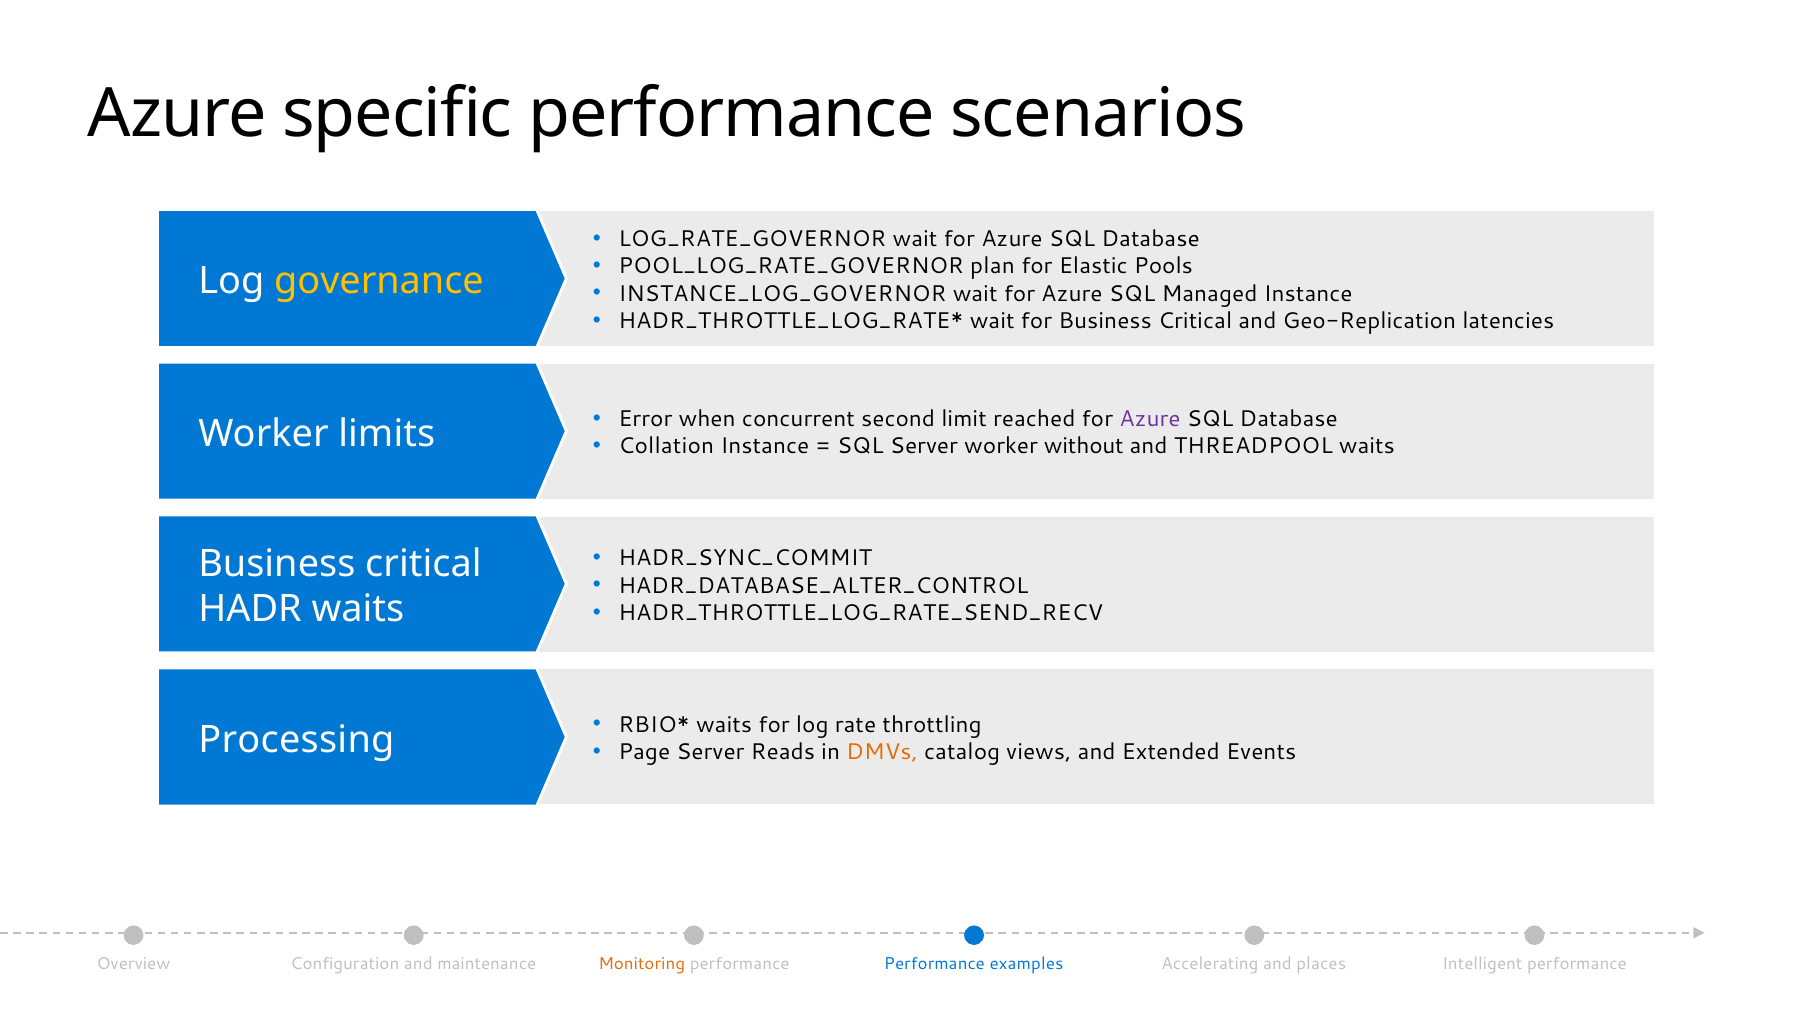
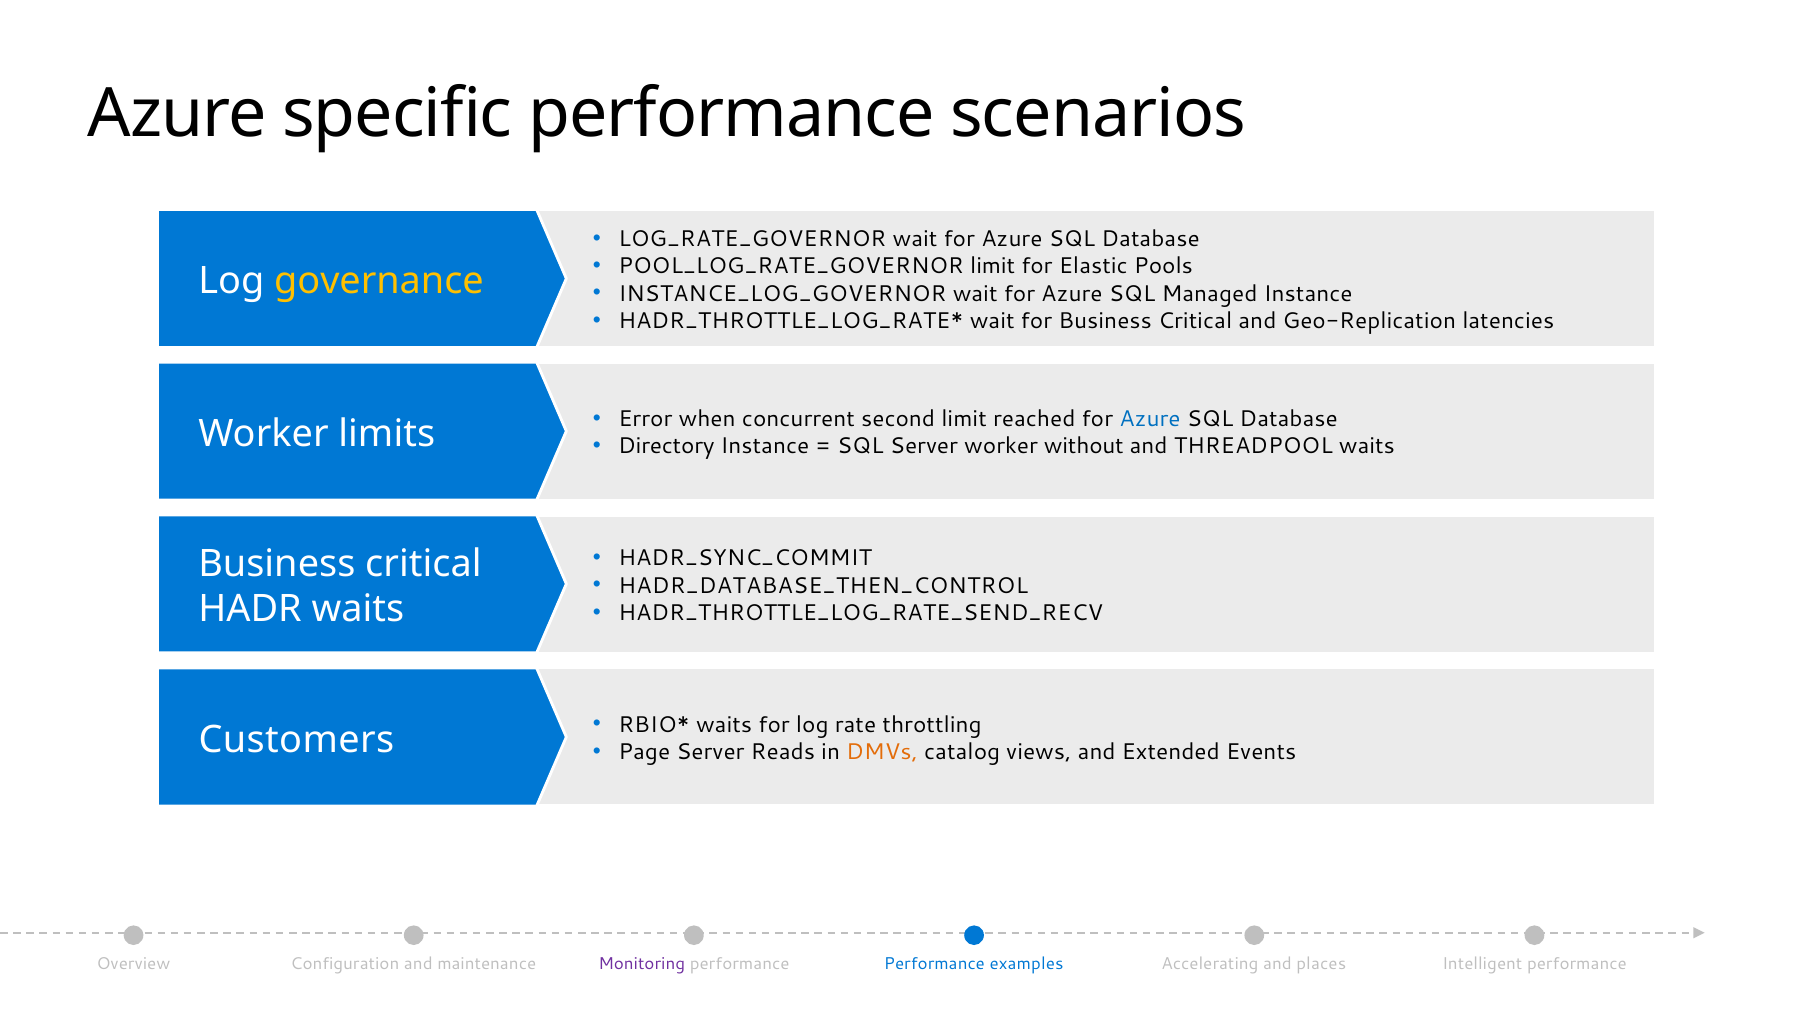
POOL_LOG_RATE_GOVERNOR plan: plan -> limit (993, 267)
Azure colour: purple -> blue (1150, 419)
Collation: Collation -> Directory (666, 447)
HADR_DATABASE_ALTER_CONTROL: HADR_DATABASE_ALTER_CONTROL -> HADR_DATABASE_THEN_CONTROL (823, 586)
Processing: Processing -> Customers (296, 740)
Monitoring colour: orange -> purple (642, 965)
